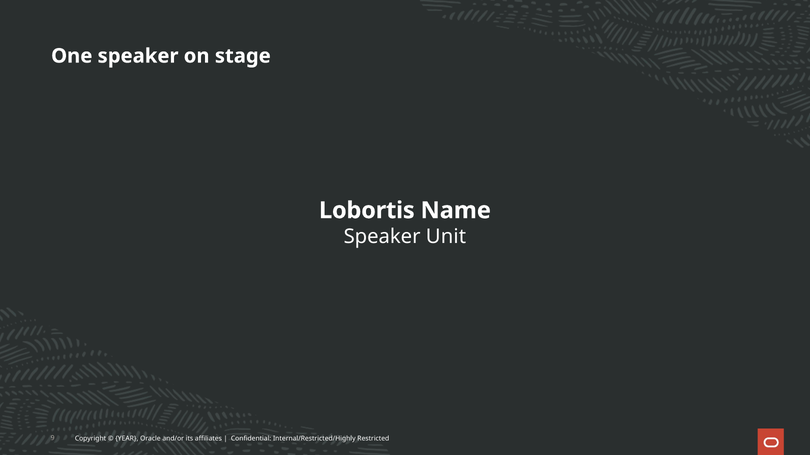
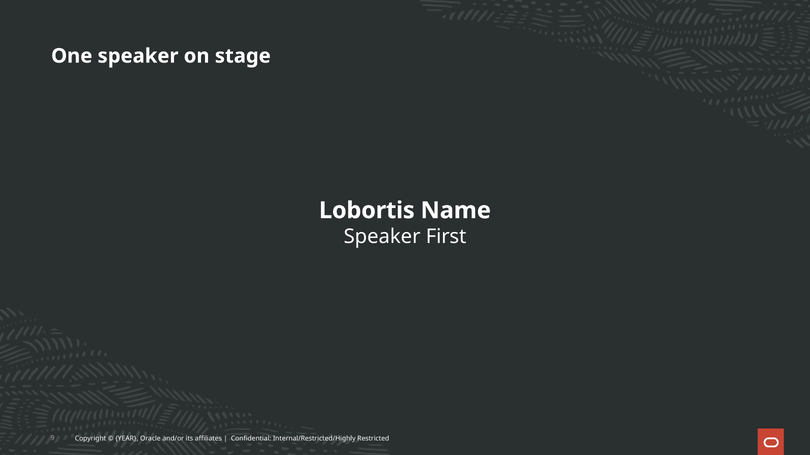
Unit: Unit -> First (446, 237)
